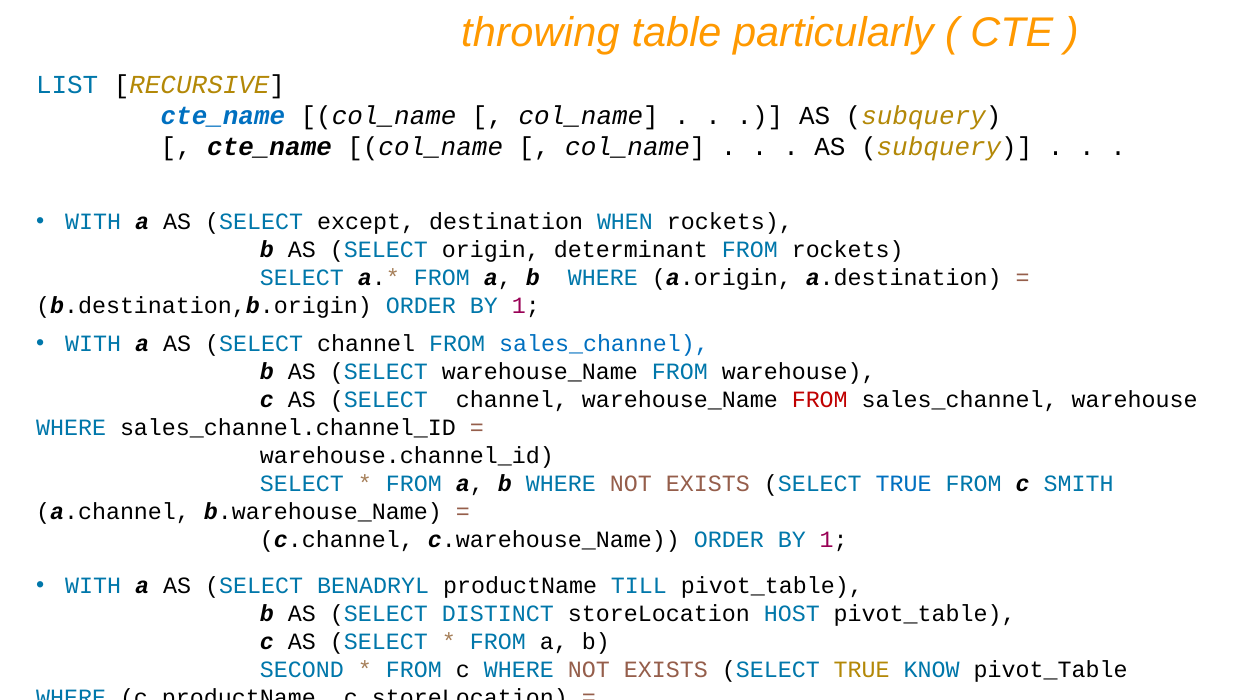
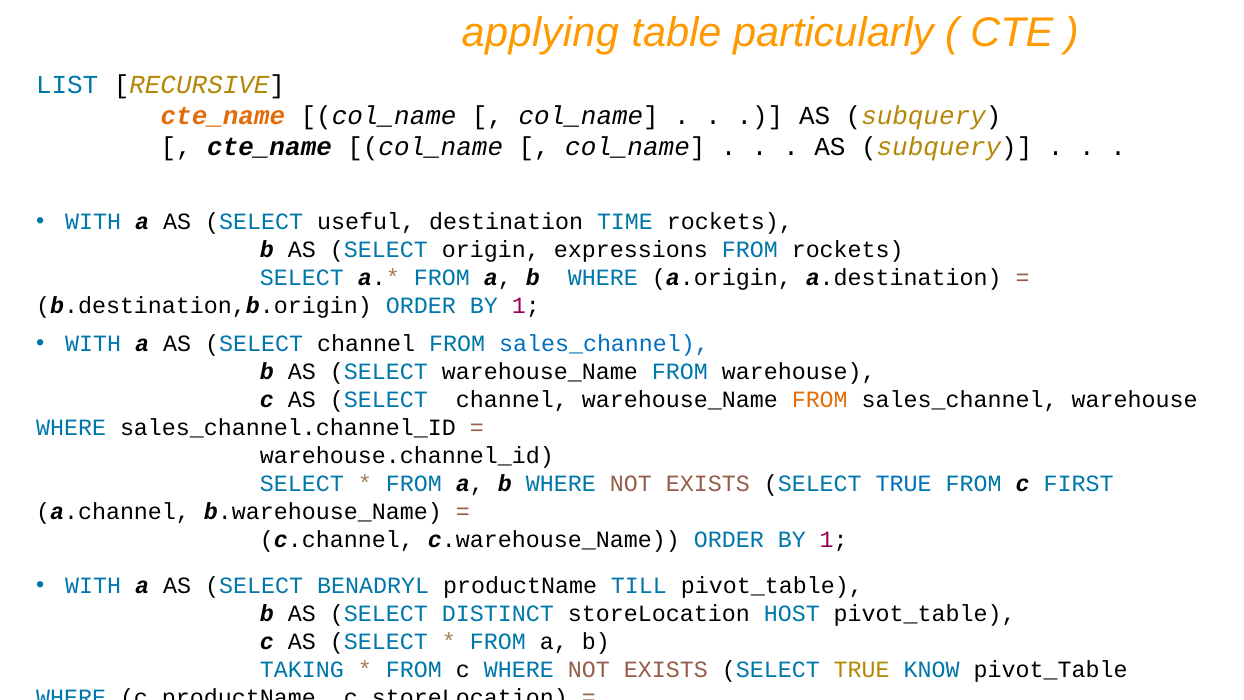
throwing: throwing -> applying (540, 32)
cte_name colour: blue -> orange (223, 116)
except: except -> useful (366, 222)
WHEN: WHEN -> TIME (625, 222)
determinant: determinant -> expressions (631, 250)
FROM colour: red -> orange (820, 399)
SMITH: SMITH -> FIRST (1079, 483)
SECOND: SECOND -> TAKING (302, 670)
